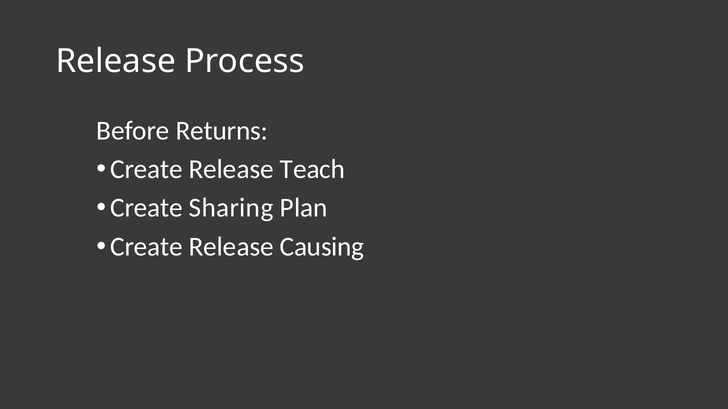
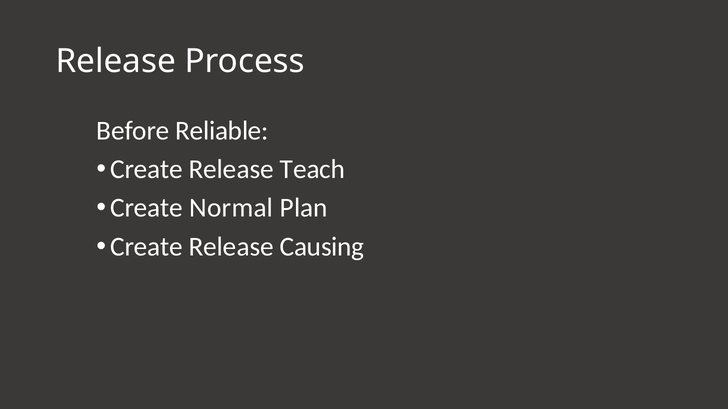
Returns: Returns -> Reliable (222, 131)
Sharing: Sharing -> Normal (231, 208)
